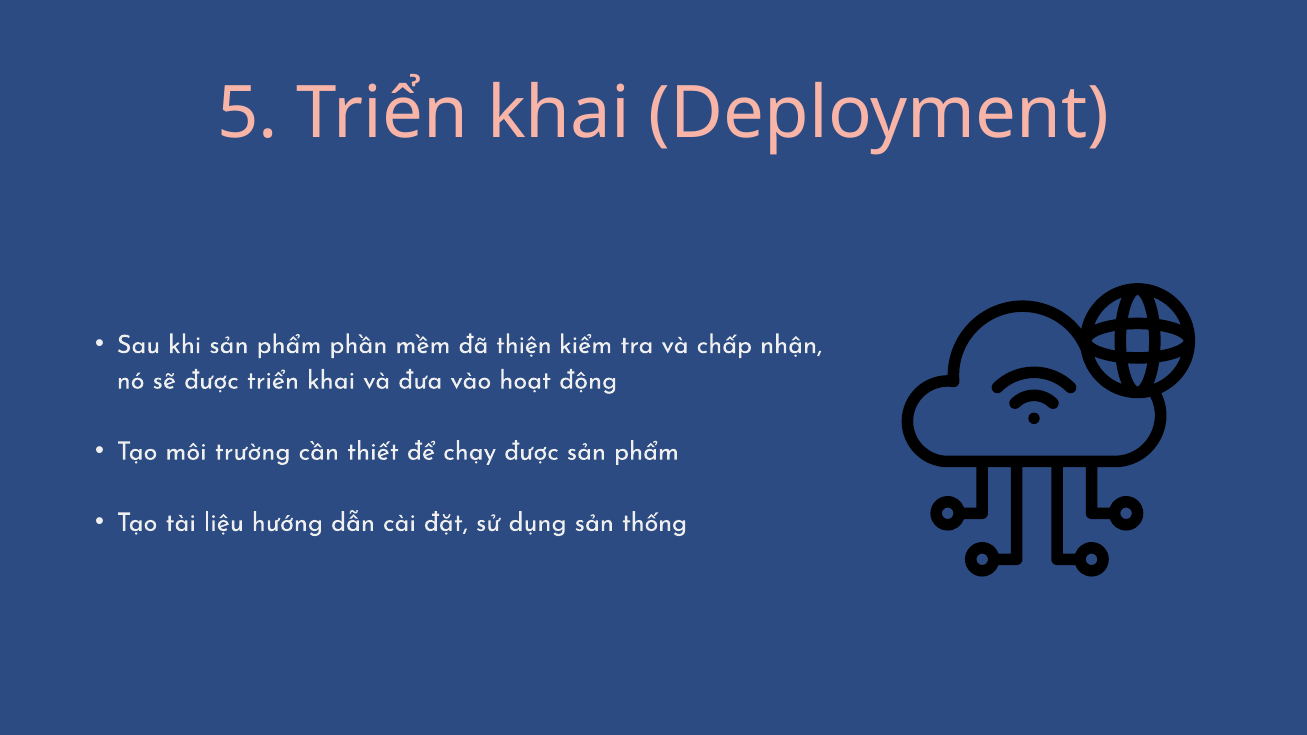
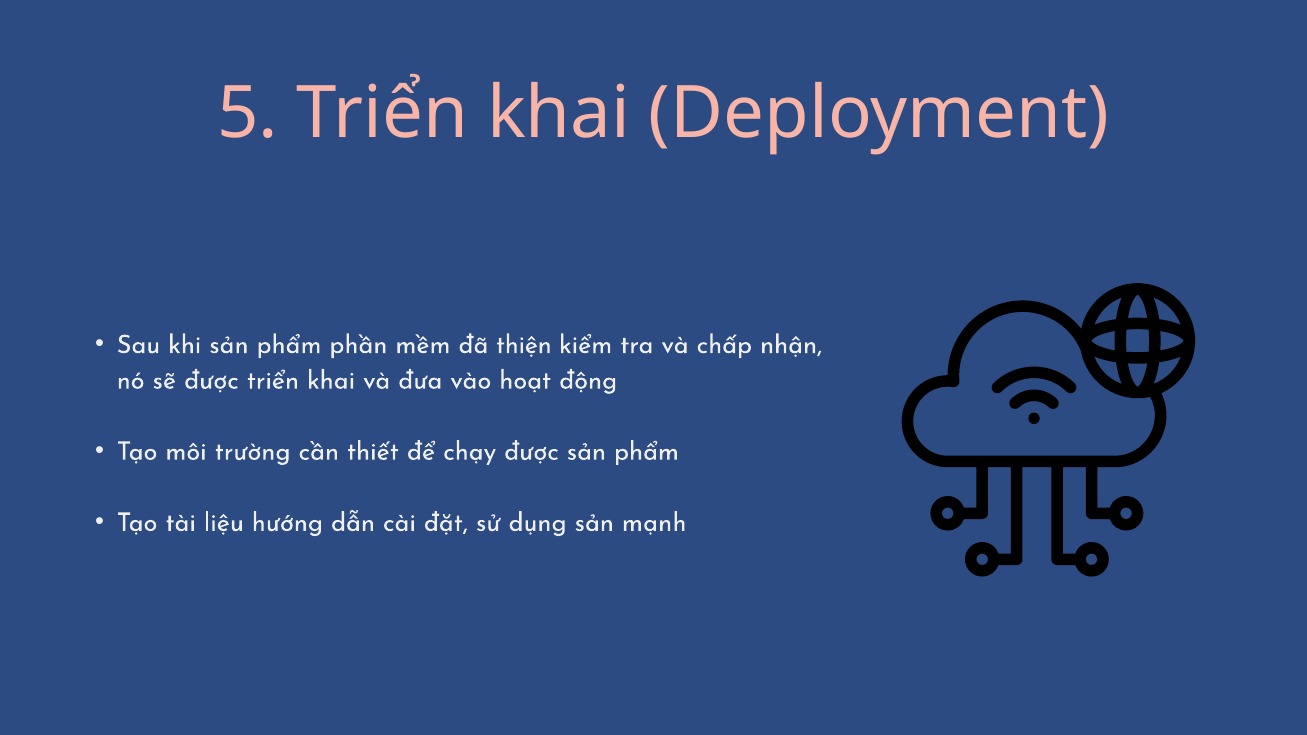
thống: thống -> mạnh (654, 523)
